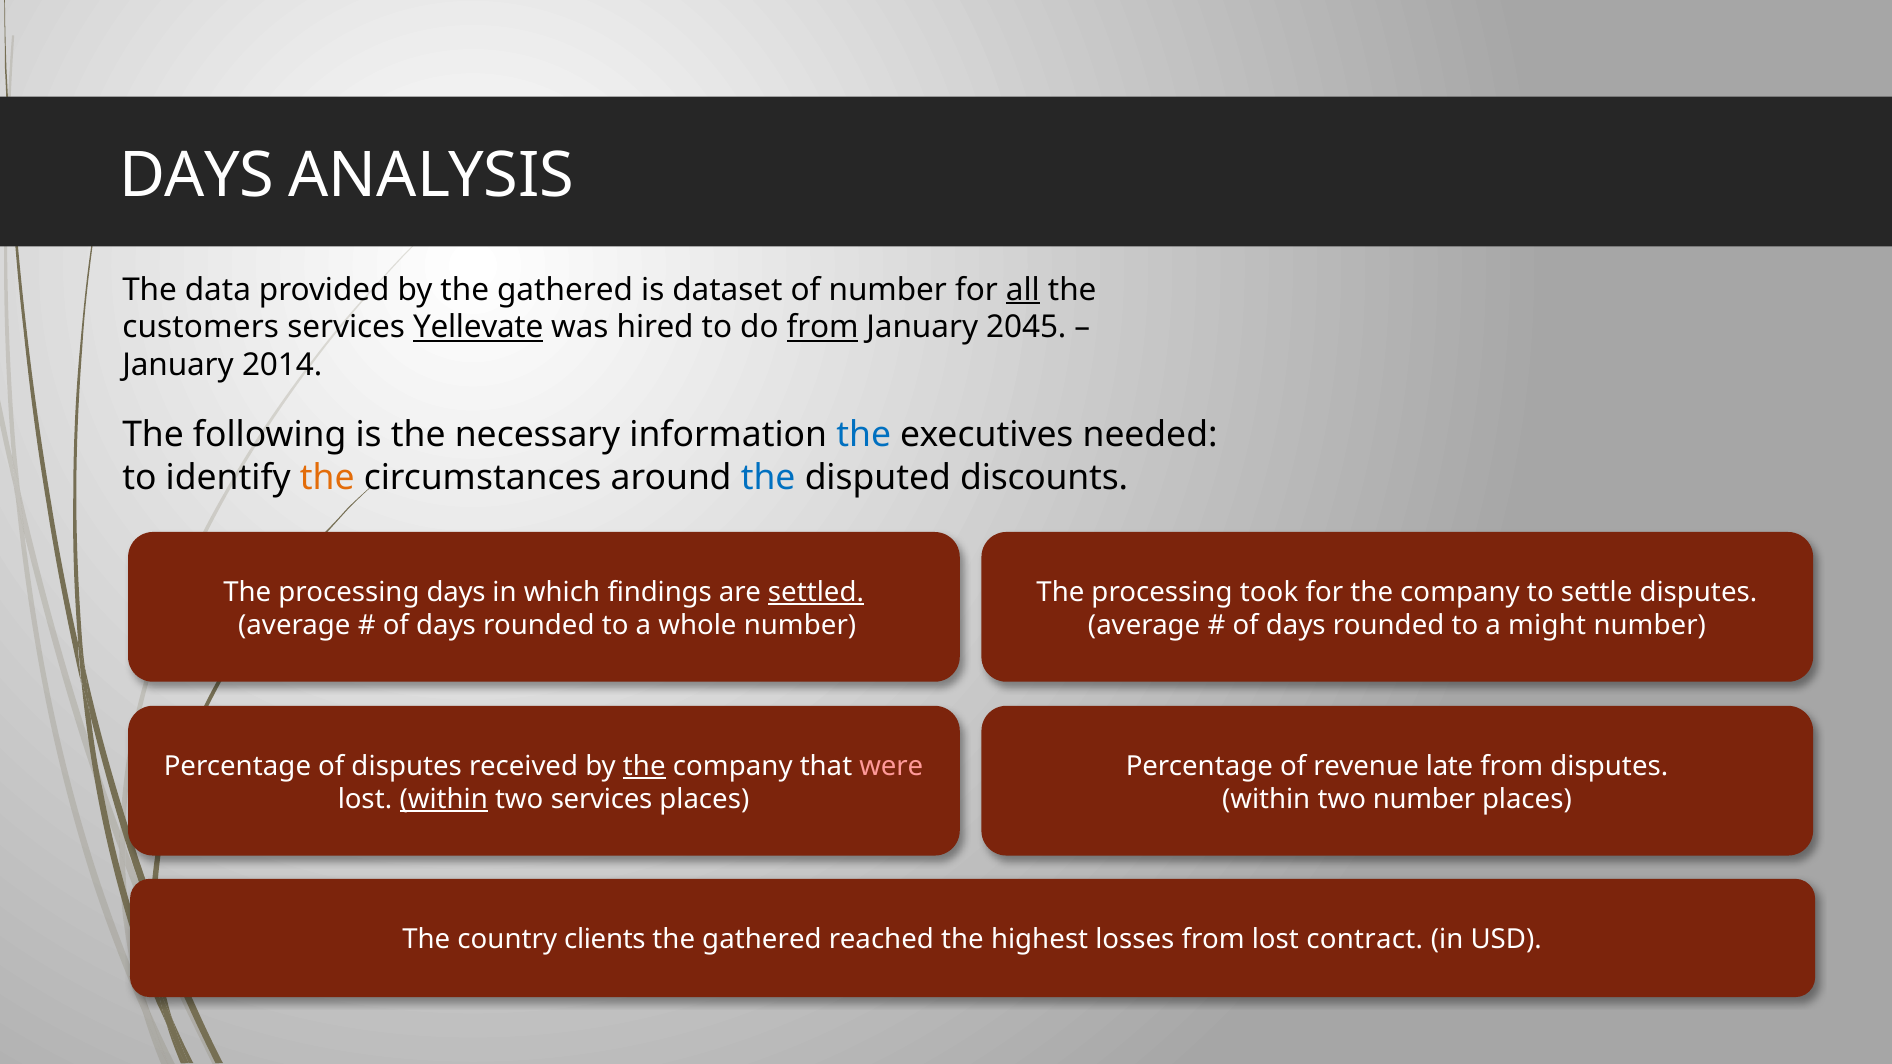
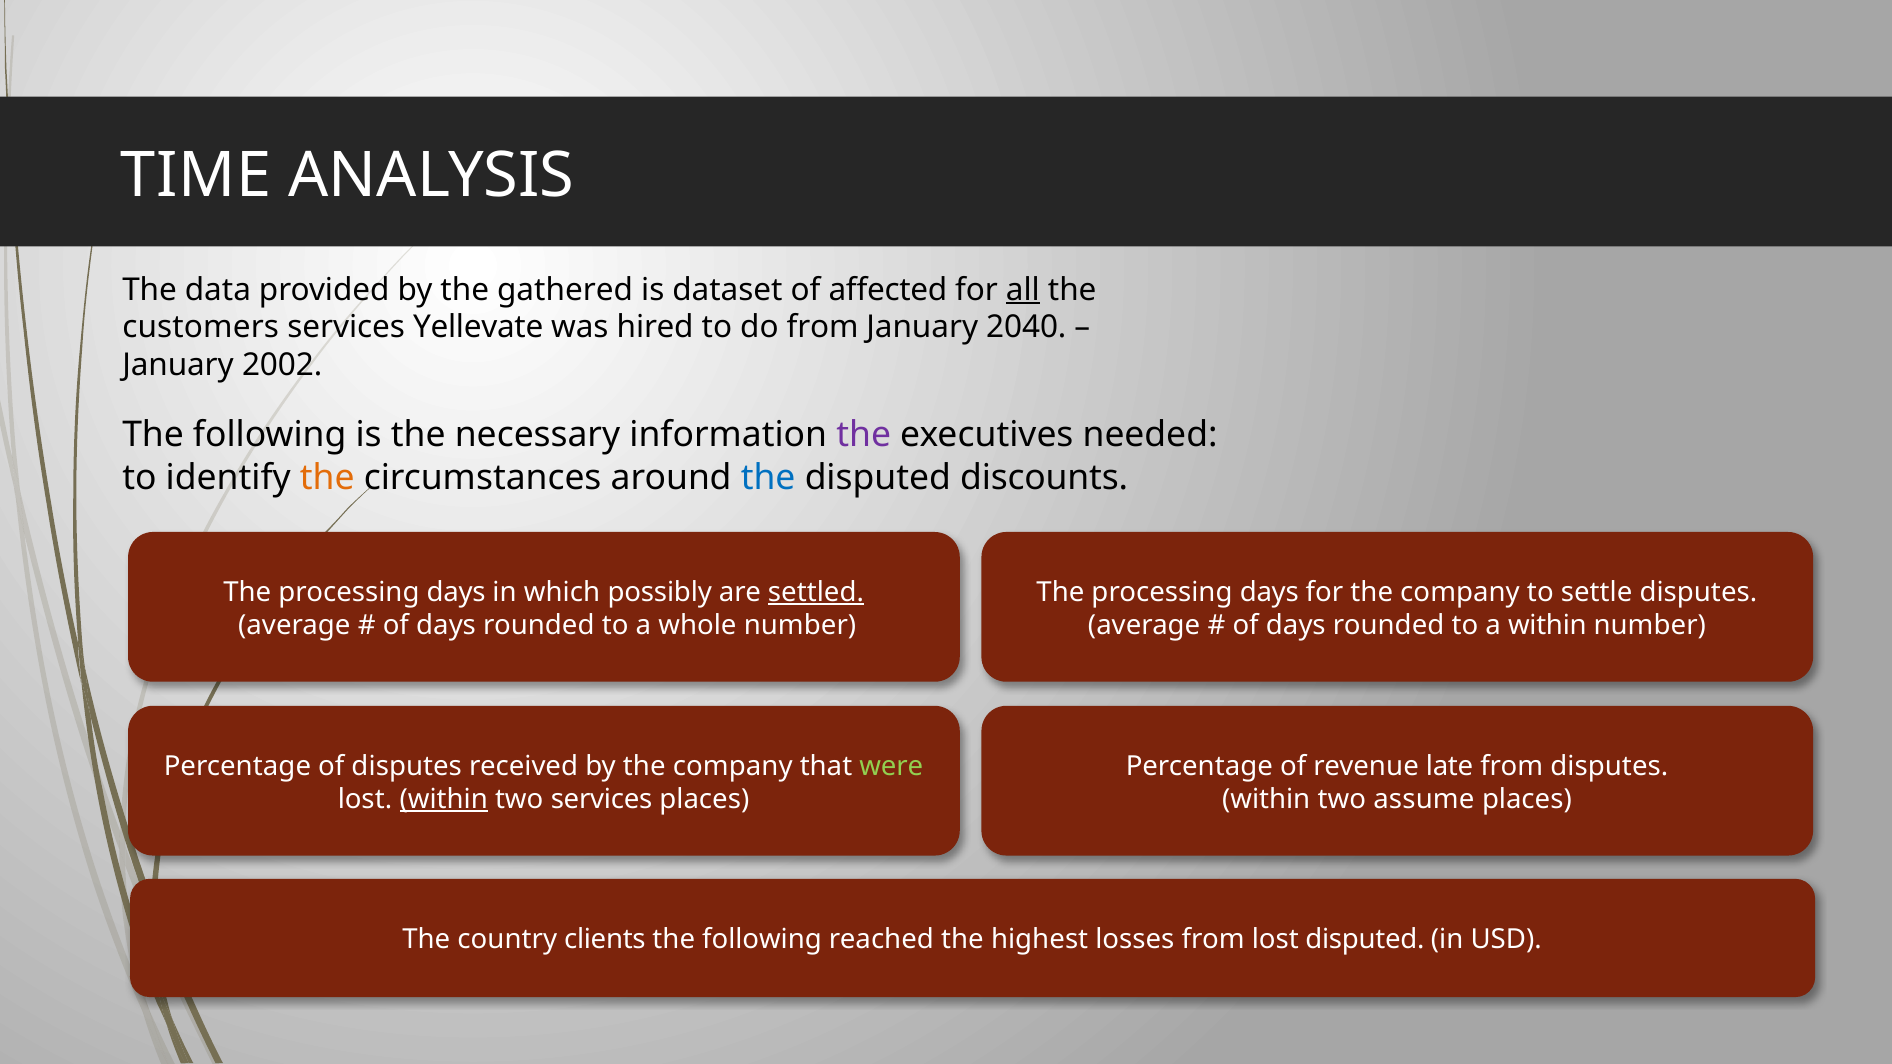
DAYS: DAYS -> TIME (196, 175)
of number: number -> affected (888, 290)
Yellevate underline: present -> none (478, 328)
from underline: present -> none (823, 328)
2045: 2045 -> 2040 (1026, 328)
2014: 2014 -> 2002 (282, 365)
the colour: blue -> purple (864, 435)
findings: findings -> possibly (660, 592)
took: took -> days (1269, 592)
a might: might -> within (1547, 625)
the underline: present -> none (644, 766)
were colour: pink -> light green (891, 766)
two number: number -> assume (1424, 799)
gathered: gathered -> following (762, 940)
lost contract: contract -> disputed (1365, 940)
